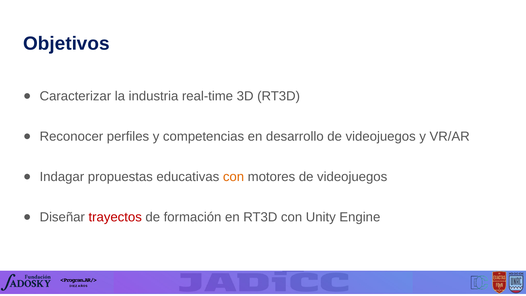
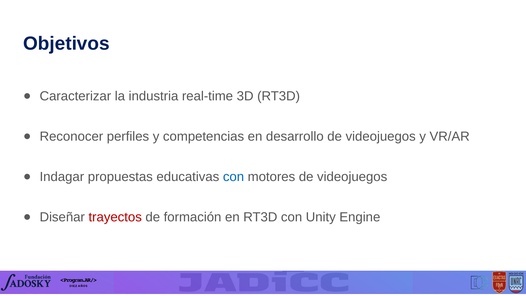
con colour: orange -> blue (234, 177)
